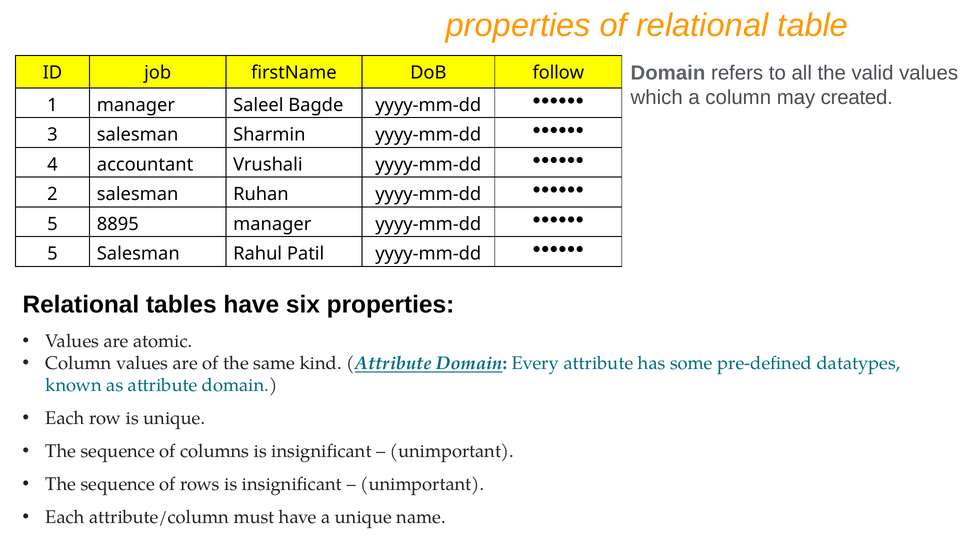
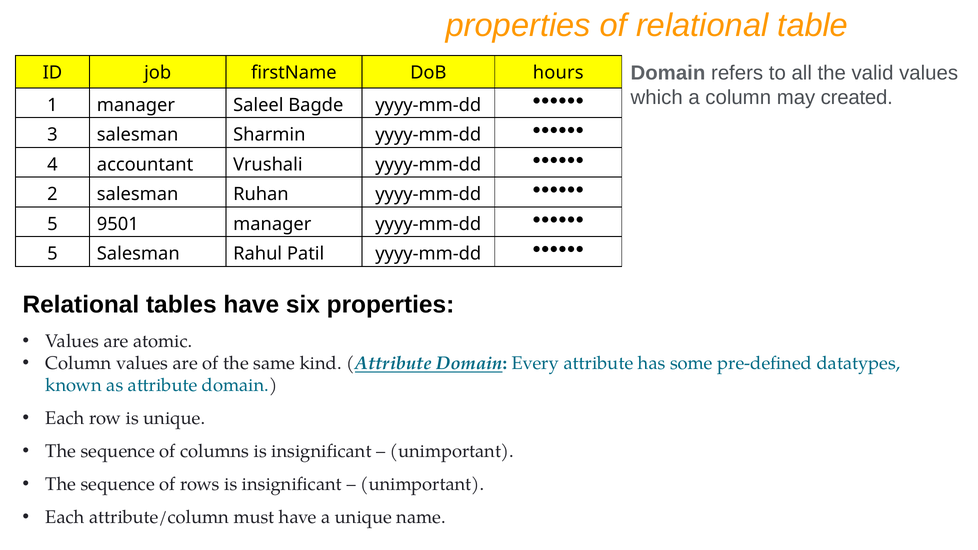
follow: follow -> hours (558, 73)
8895: 8895 -> 9501 (118, 224)
